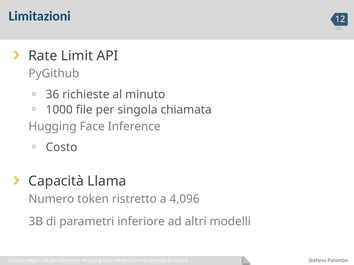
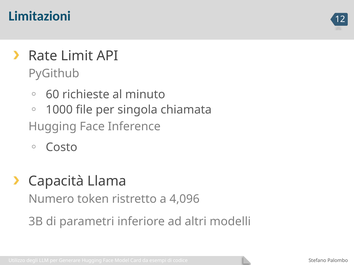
36: 36 -> 60 (52, 95)
